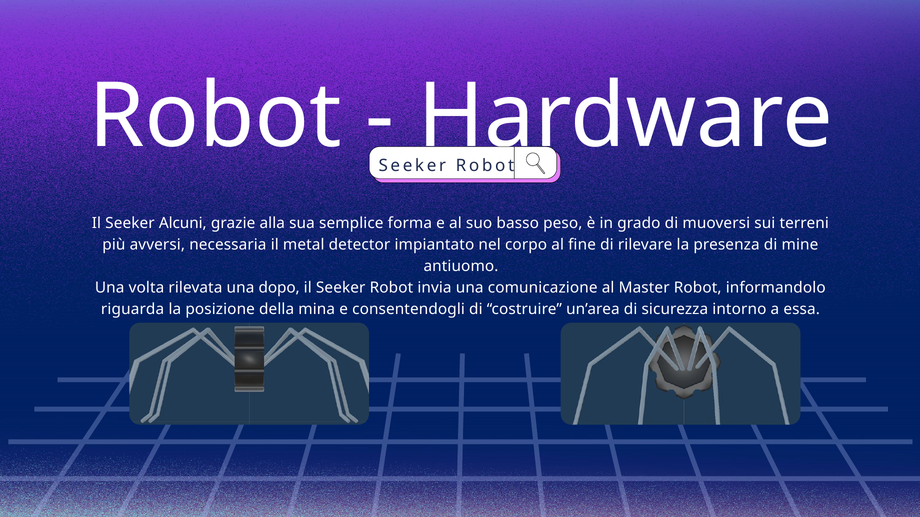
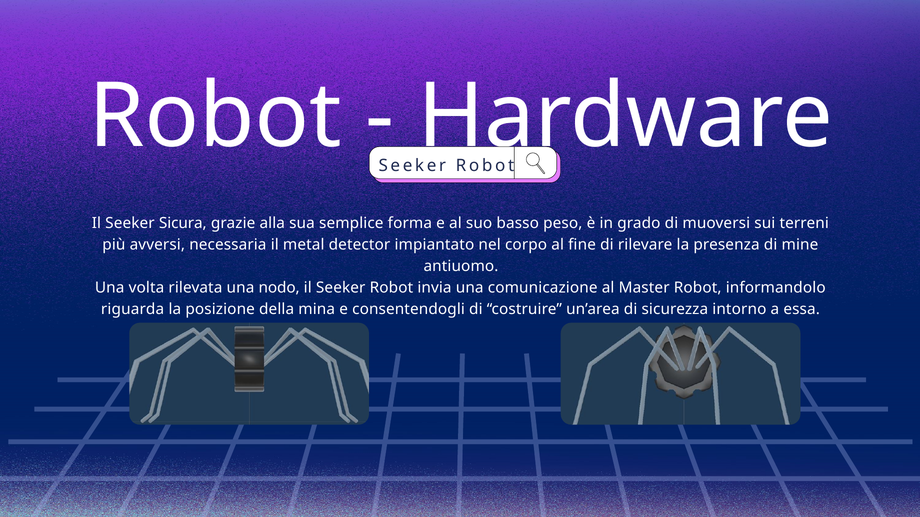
Alcuni: Alcuni -> Sicura (183, 224)
dopo: dopo -> nodo (279, 288)
